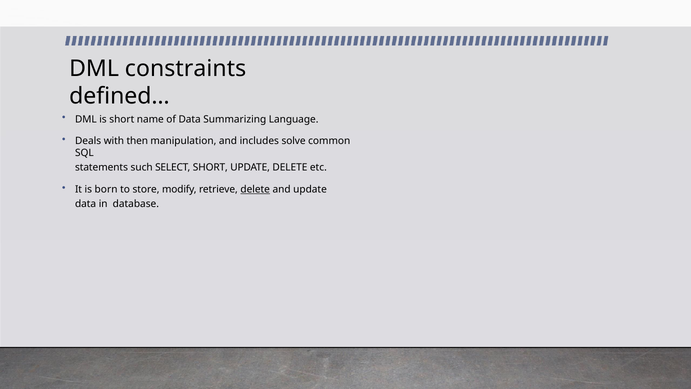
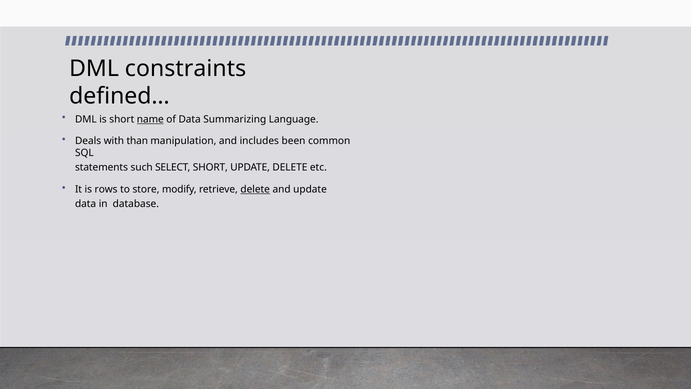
name underline: none -> present (150, 119)
then: then -> than (137, 141)
solve: solve -> been (293, 141)
born: born -> rows (106, 189)
